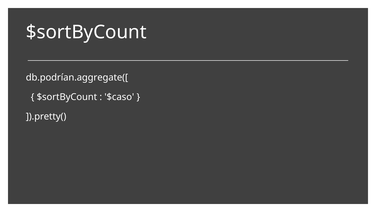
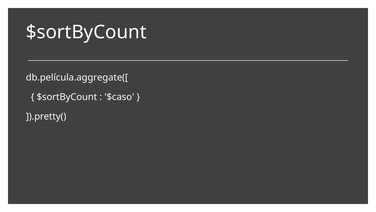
db.podrían.aggregate([: db.podrían.aggregate([ -> db.película.aggregate([ (77, 77)
